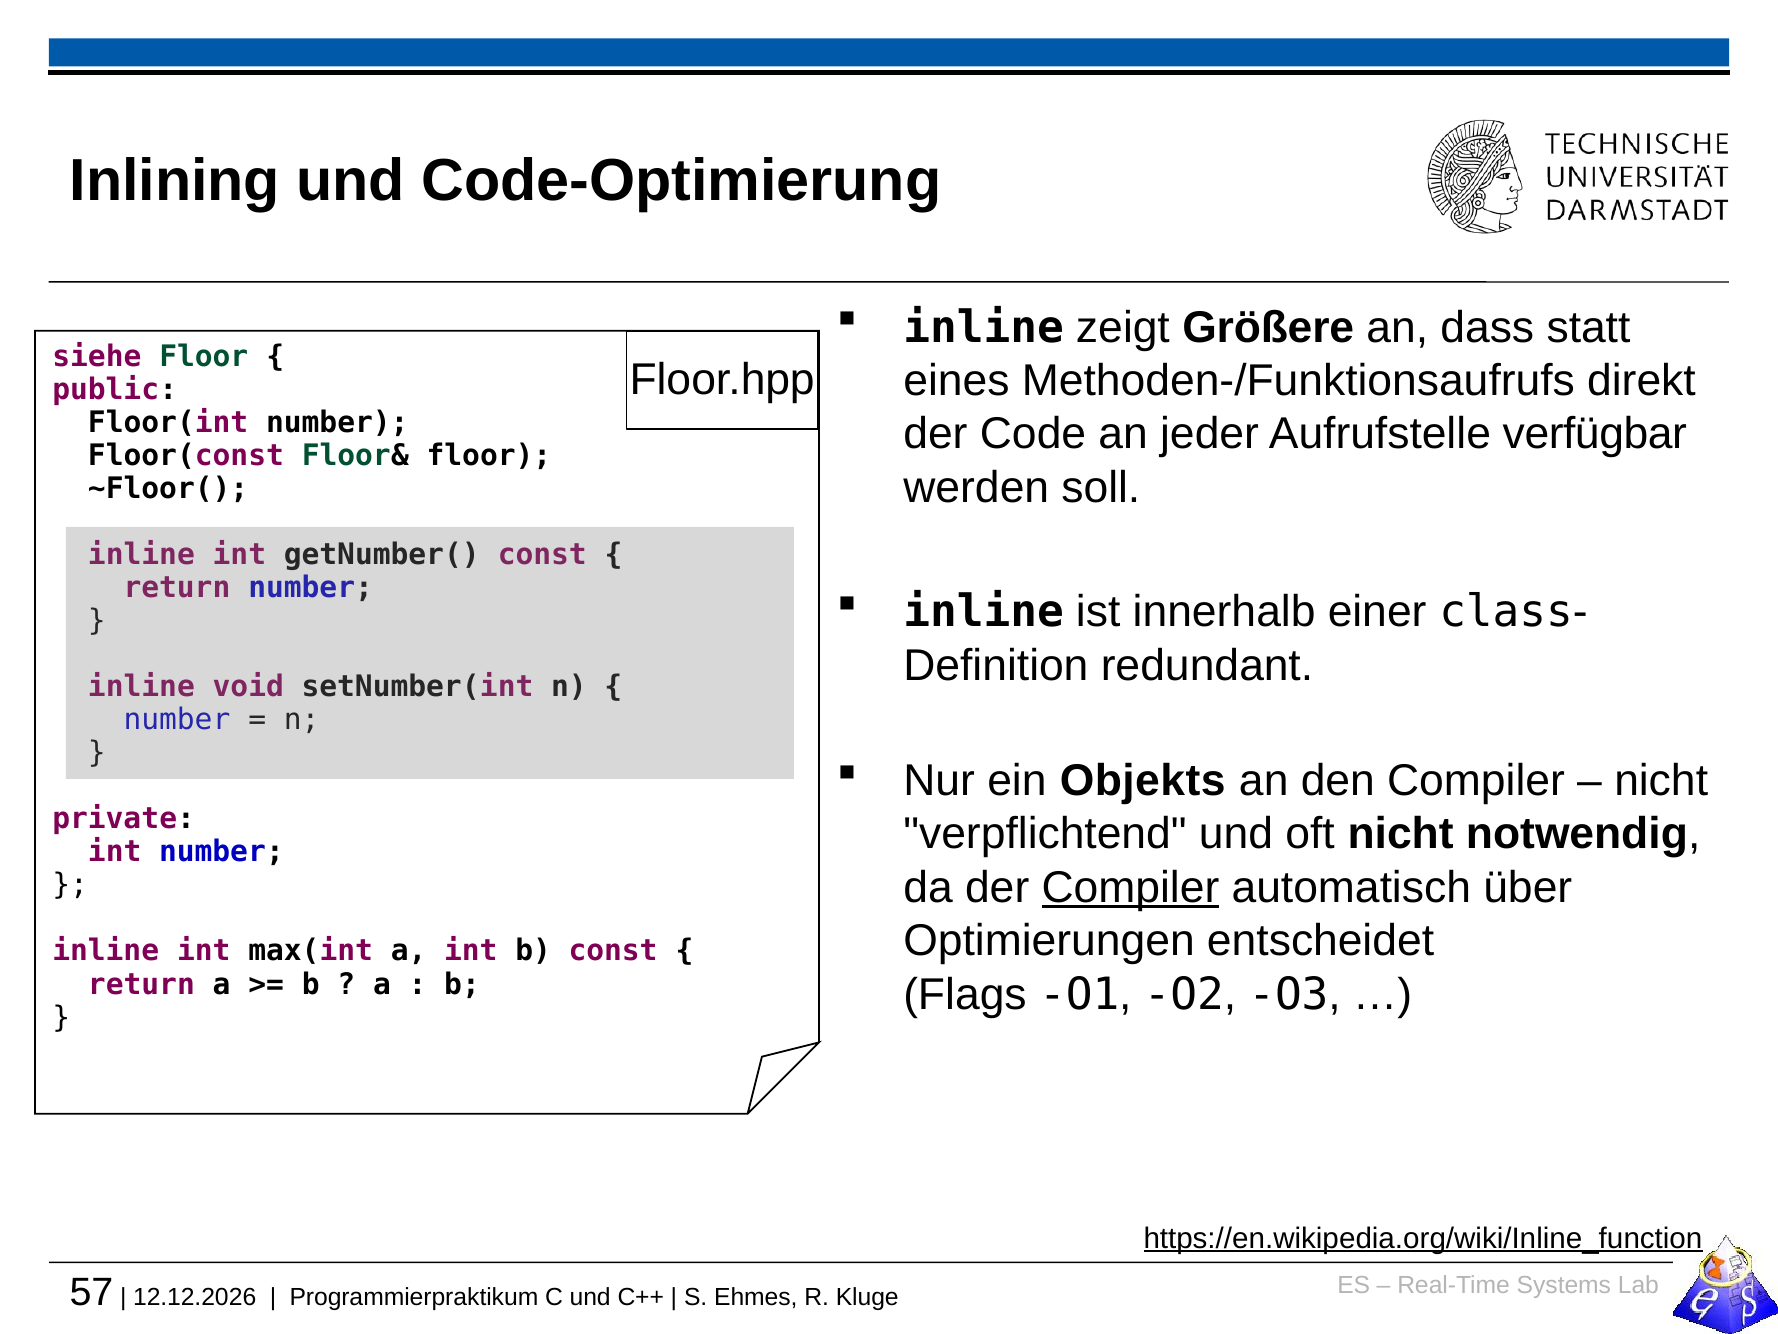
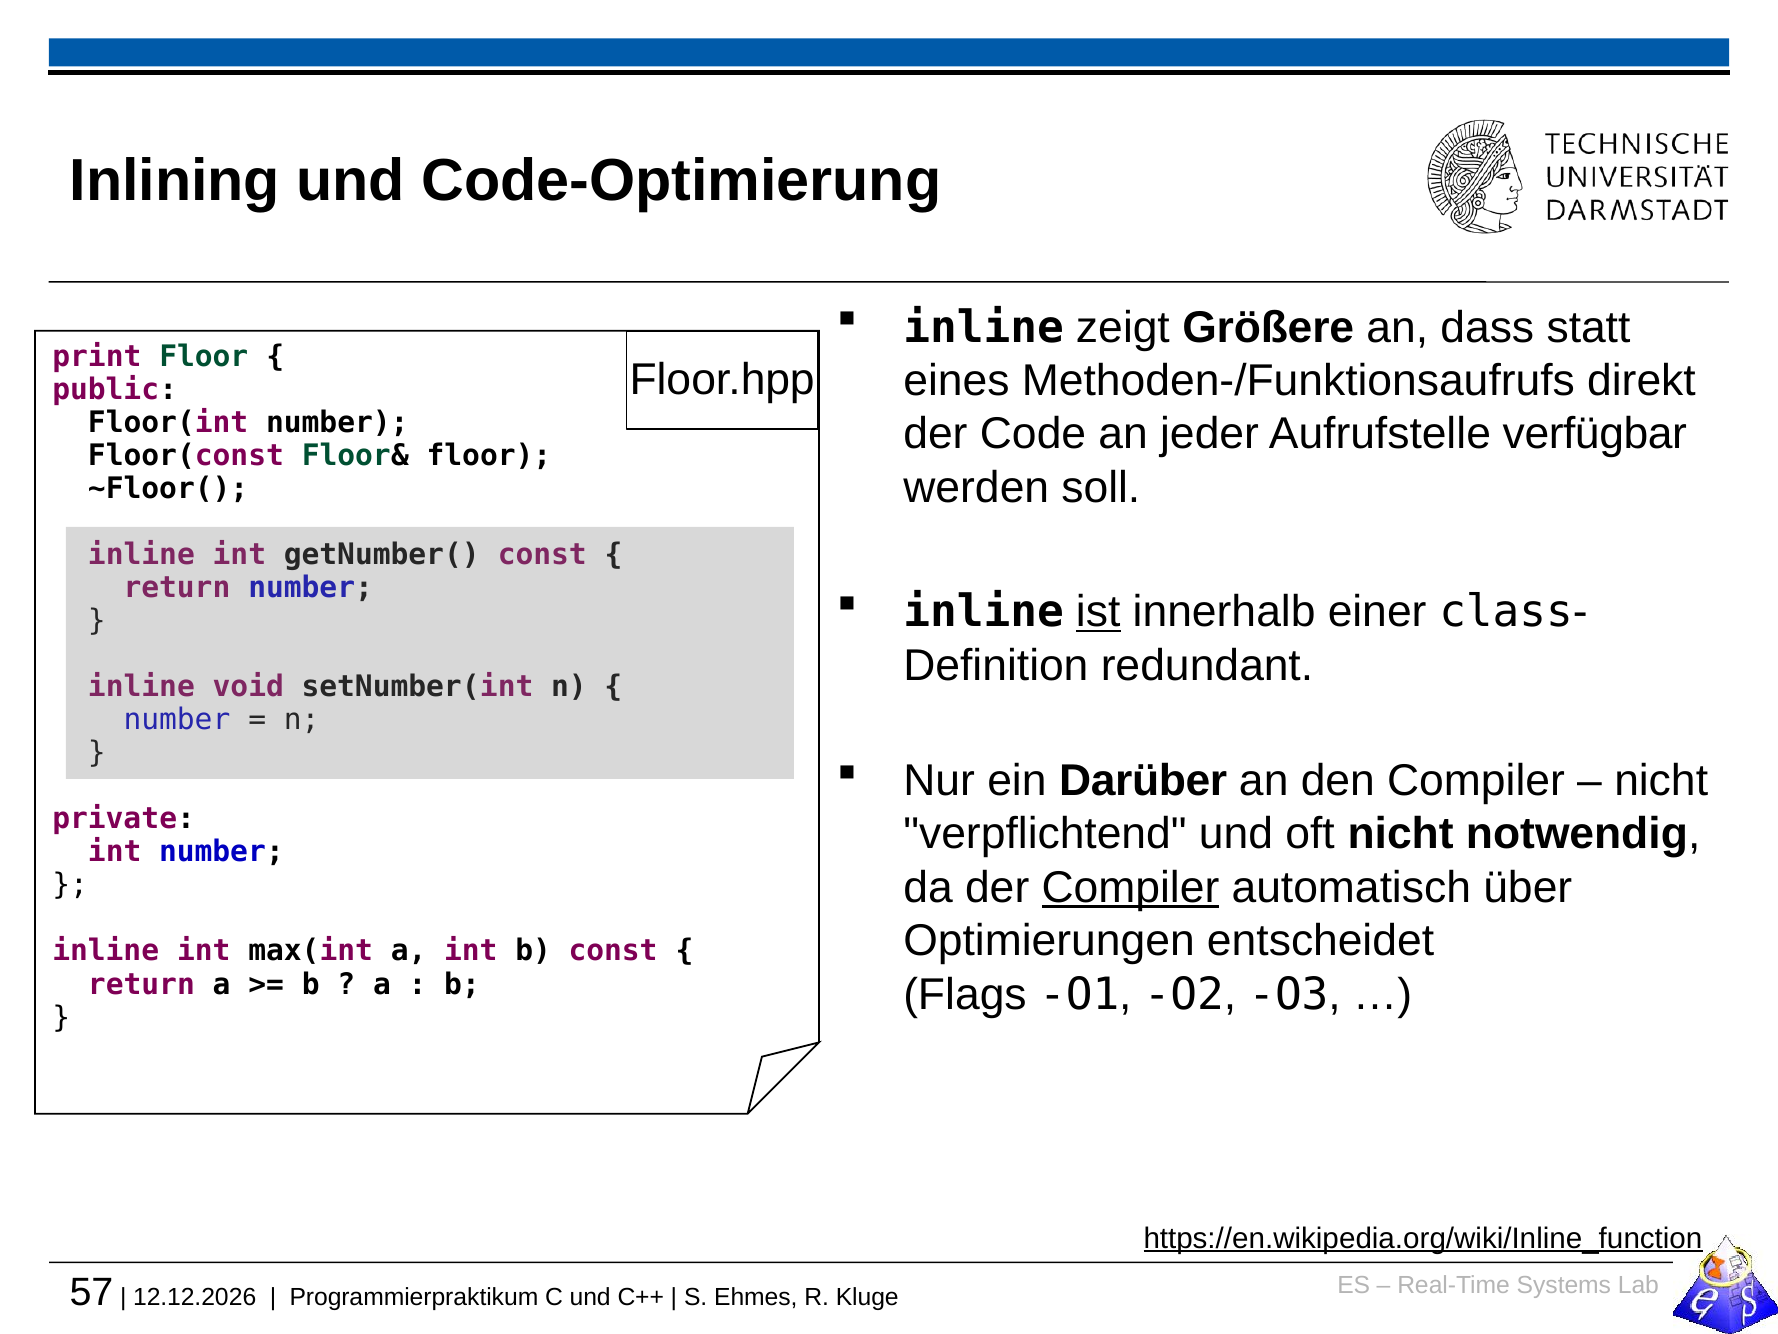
siehe: siehe -> print (97, 356)
ist underline: none -> present (1098, 612)
Objekts: Objekts -> Darüber (1143, 781)
